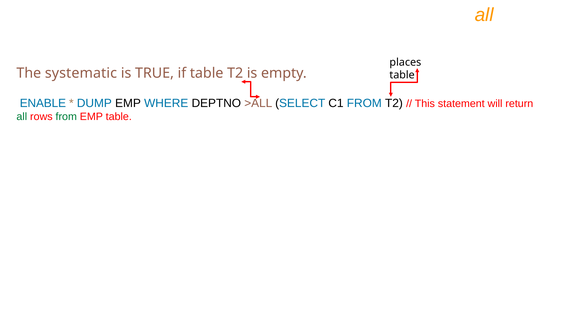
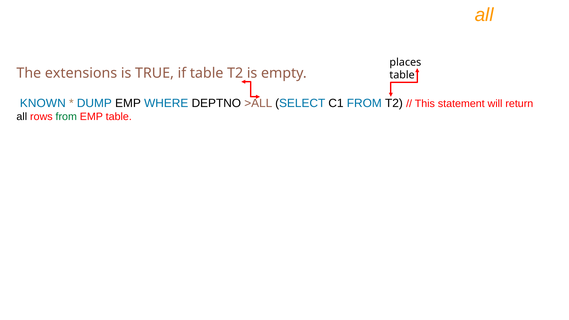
systematic: systematic -> extensions (81, 73)
ENABLE: ENABLE -> KNOWN (43, 103)
all colour: green -> black (22, 117)
